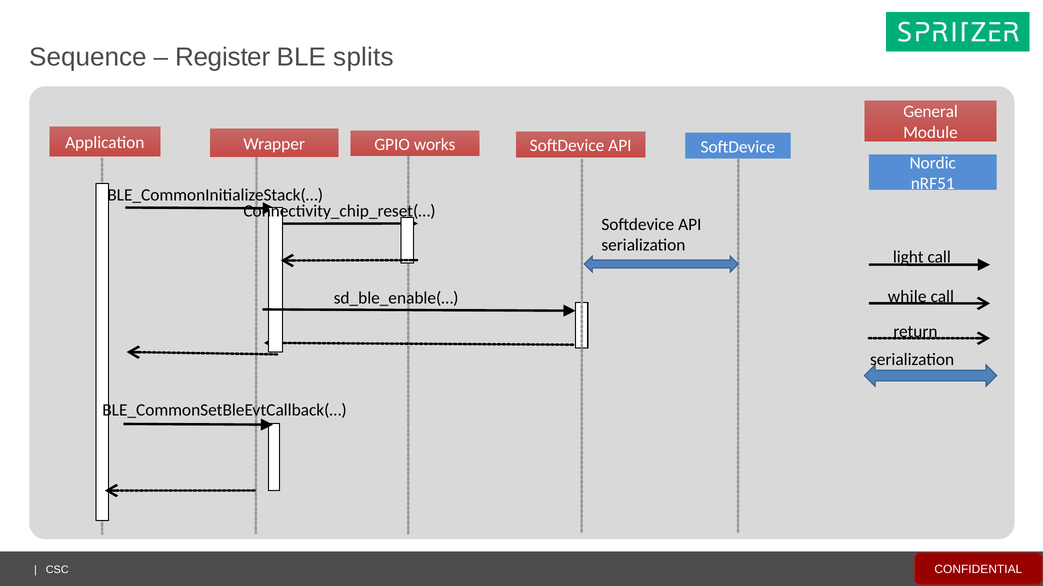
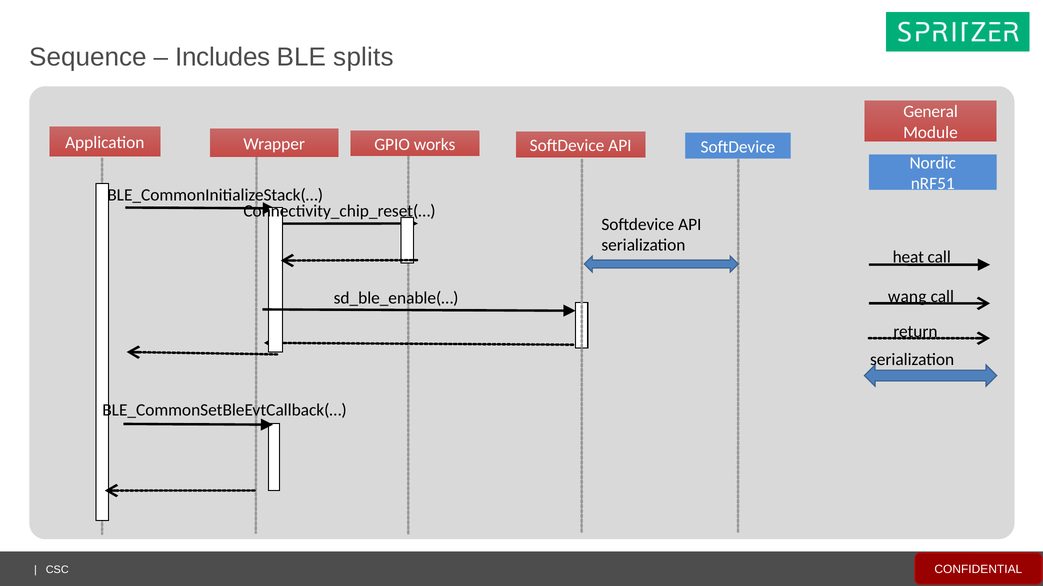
Register: Register -> Includes (223, 57)
light: light -> heat (908, 257)
while: while -> wang (907, 297)
